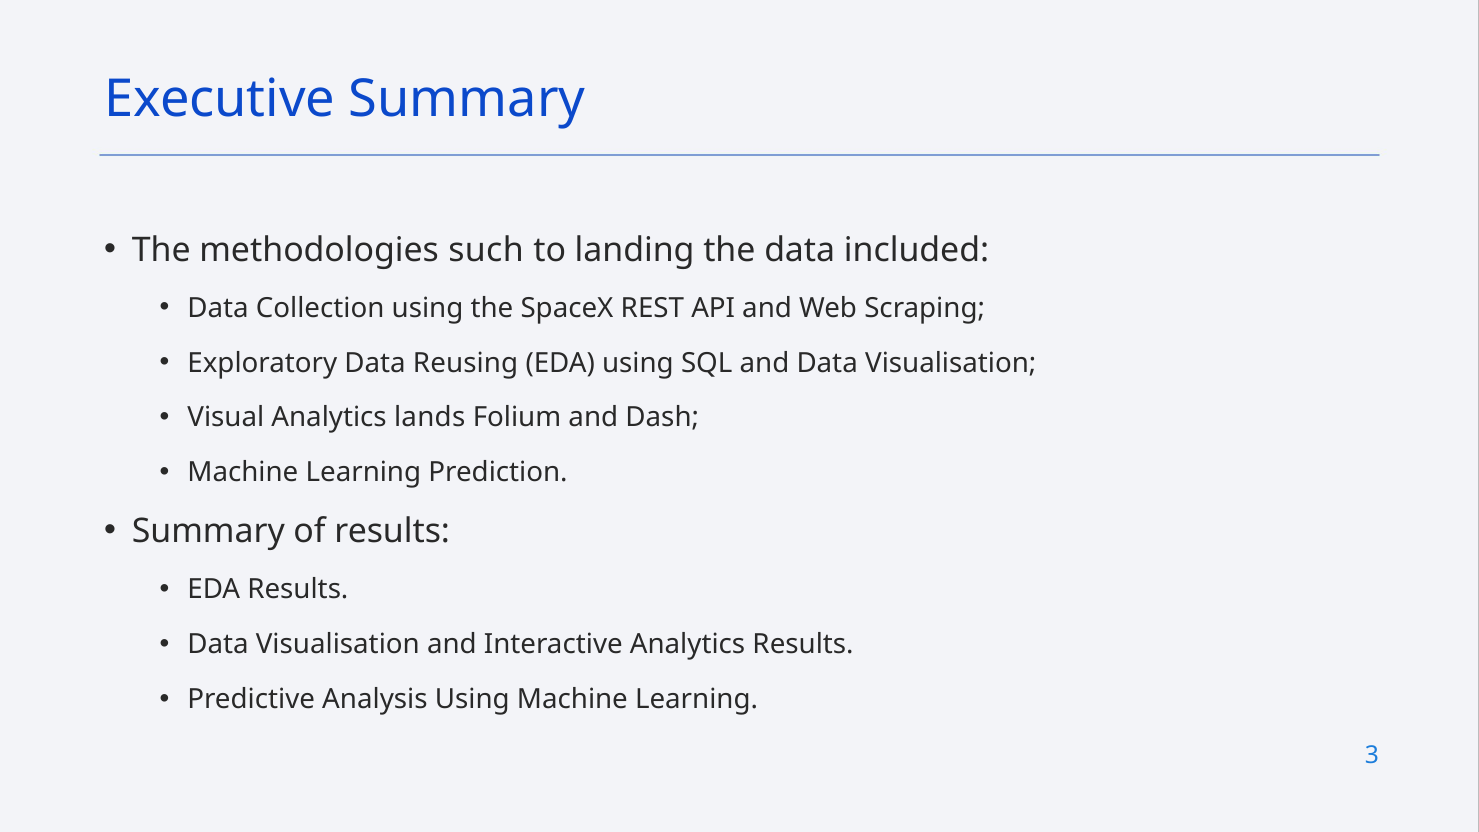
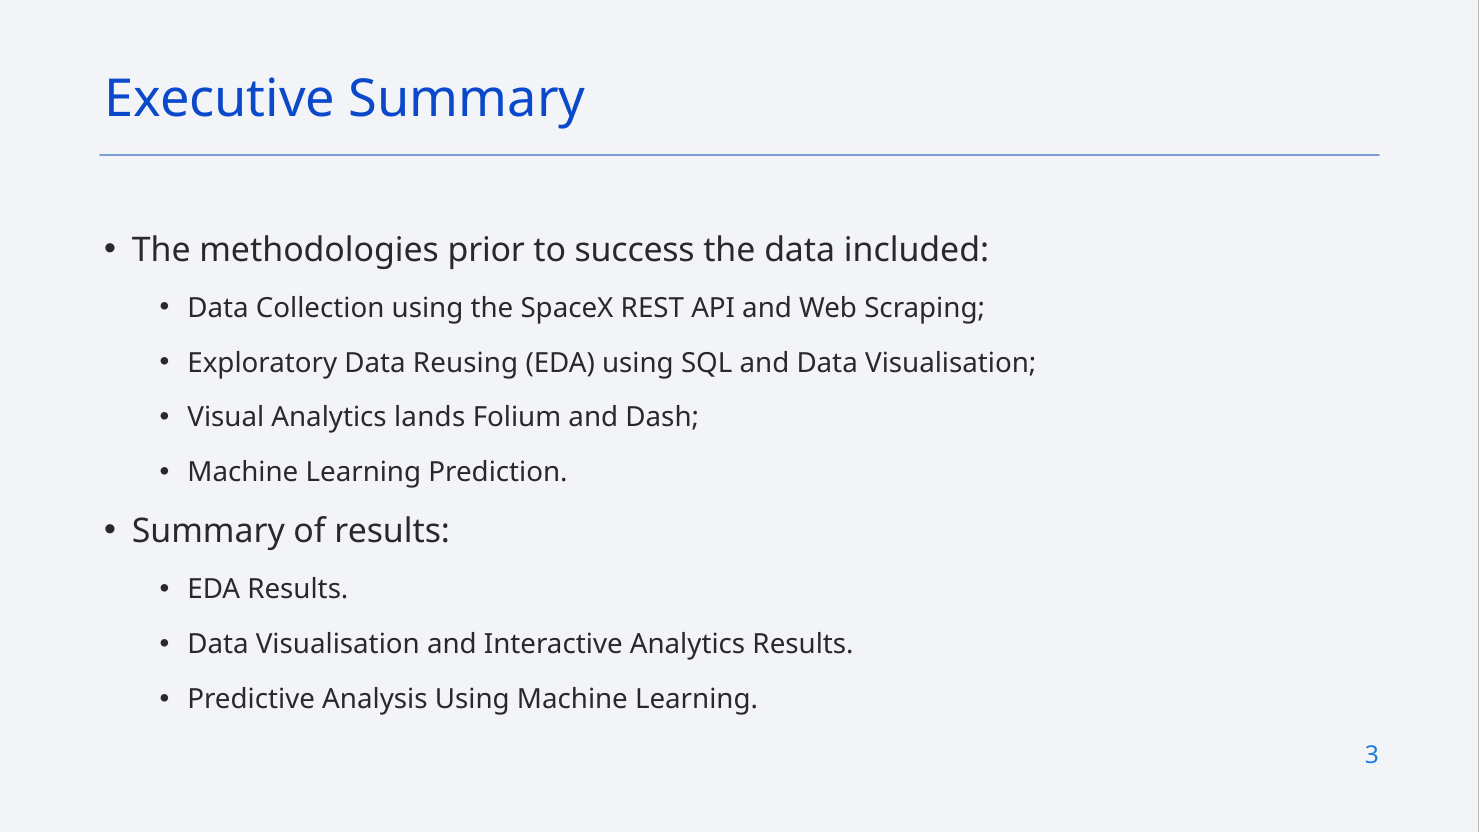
such: such -> prior (486, 250)
landing: landing -> success (635, 250)
